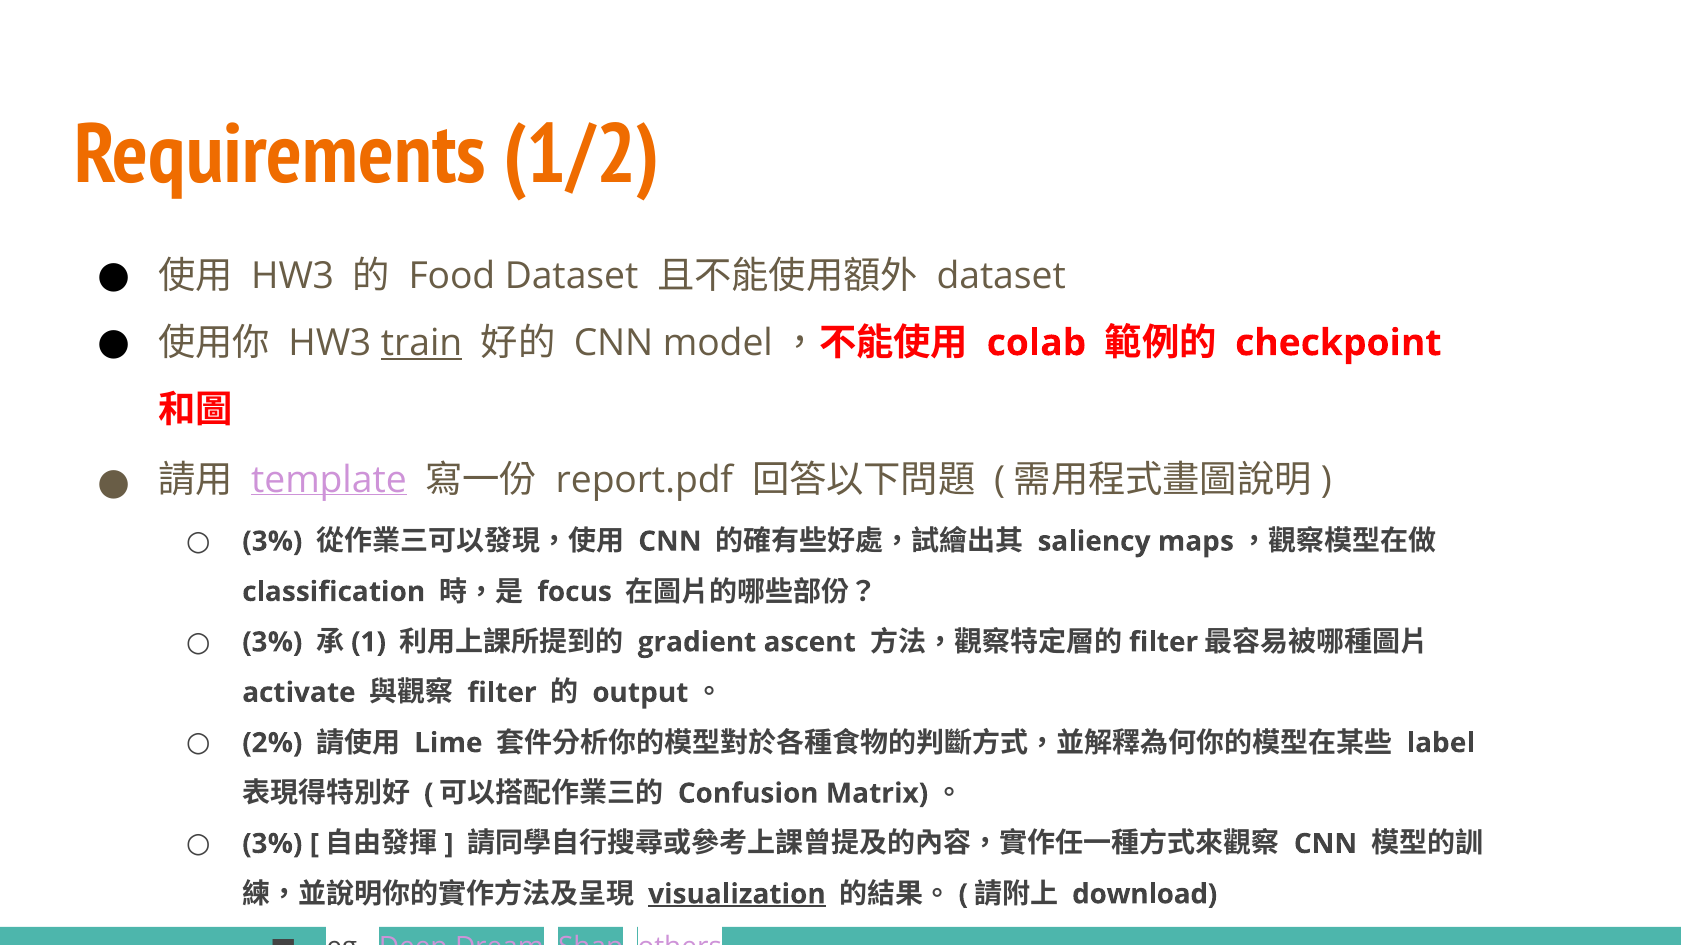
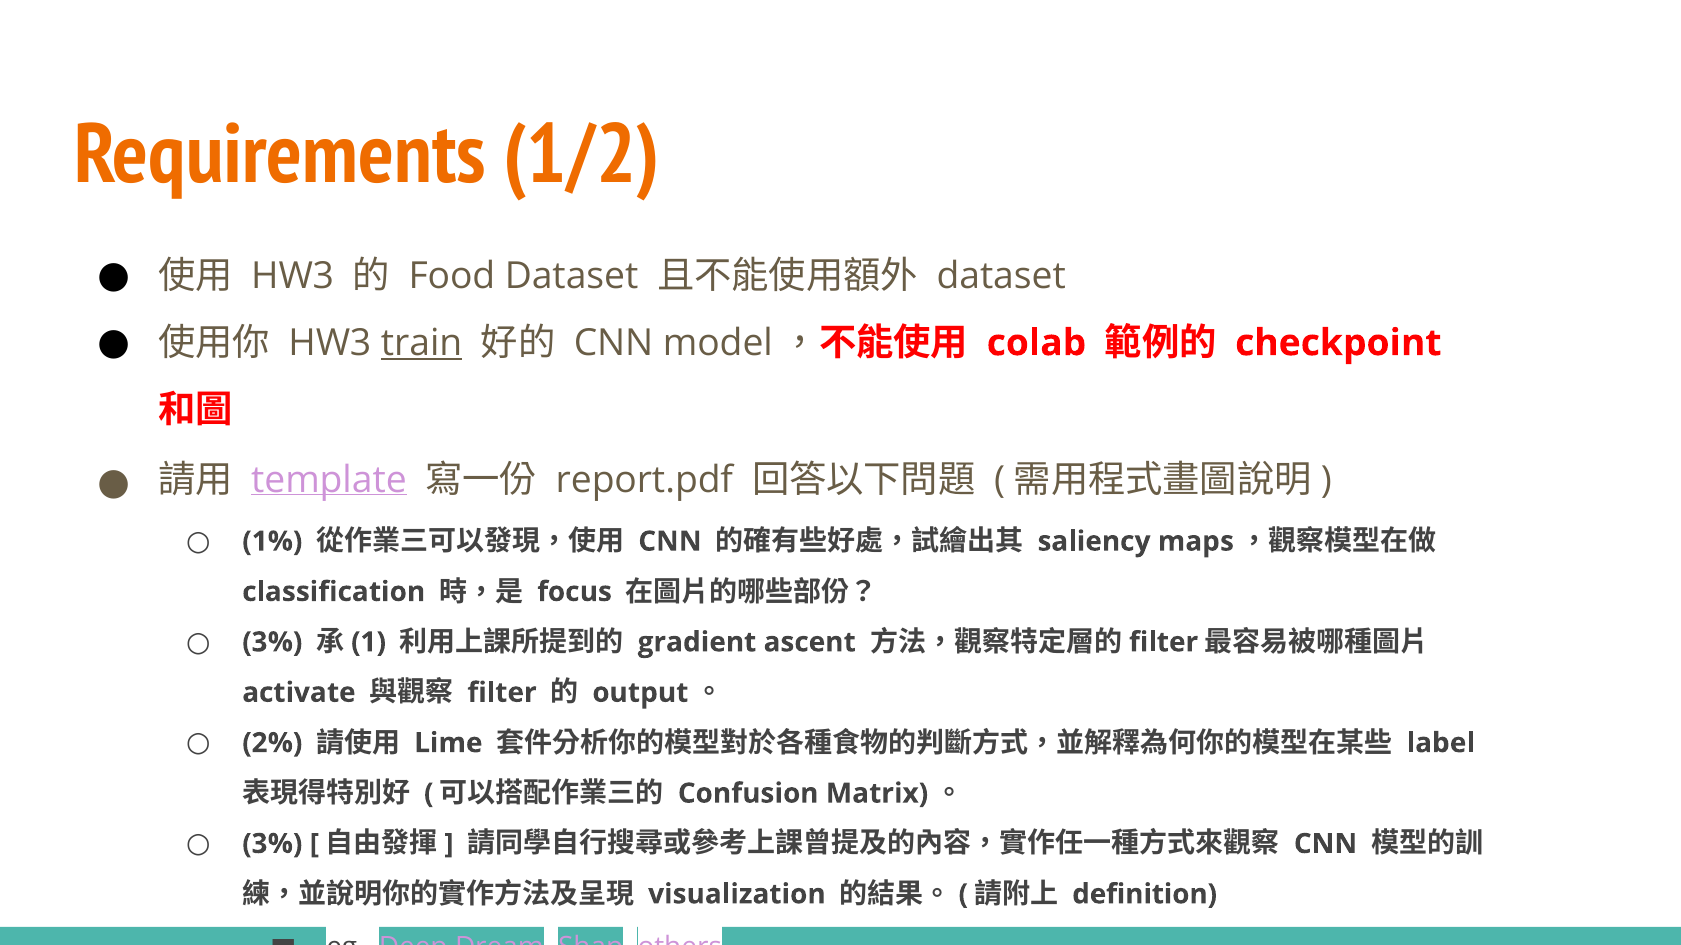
3%: 3% -> 1% (272, 542)
visualization underline: present -> none (737, 895)
download: download -> definition (1145, 895)
